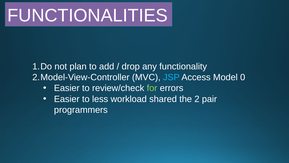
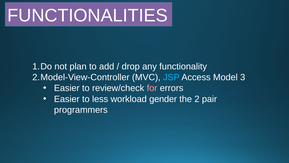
0: 0 -> 3 (243, 77)
for colour: light green -> pink (152, 88)
shared: shared -> gender (163, 99)
